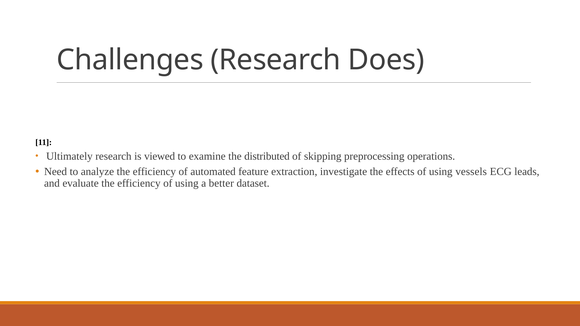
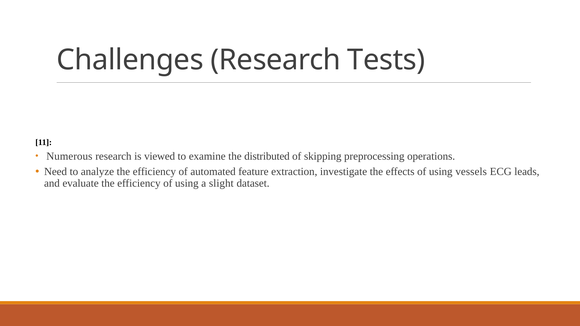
Does: Does -> Tests (386, 60)
Ultimately: Ultimately -> Numerous (69, 156)
better: better -> slight (221, 184)
